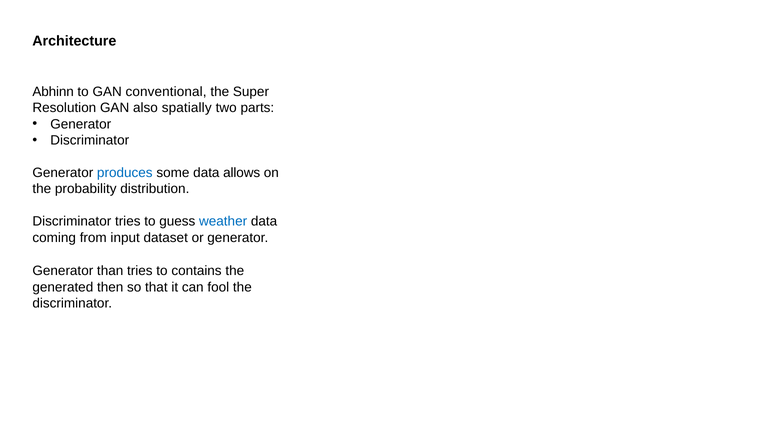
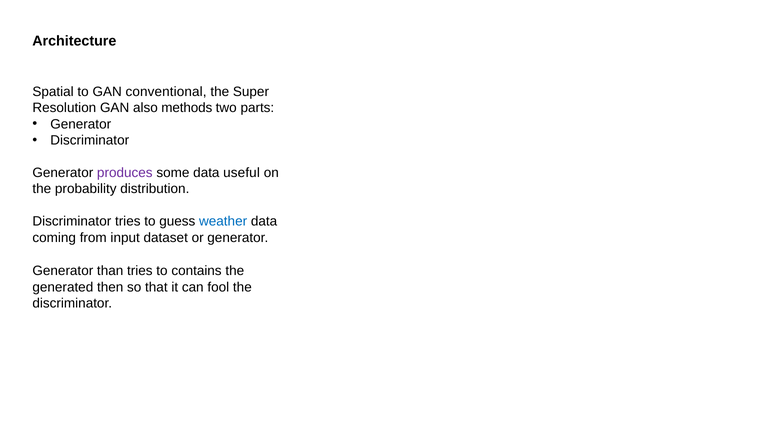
Abhinn: Abhinn -> Spatial (53, 92)
spatially: spatially -> methods (187, 108)
produces colour: blue -> purple (125, 173)
allows: allows -> useful (242, 173)
